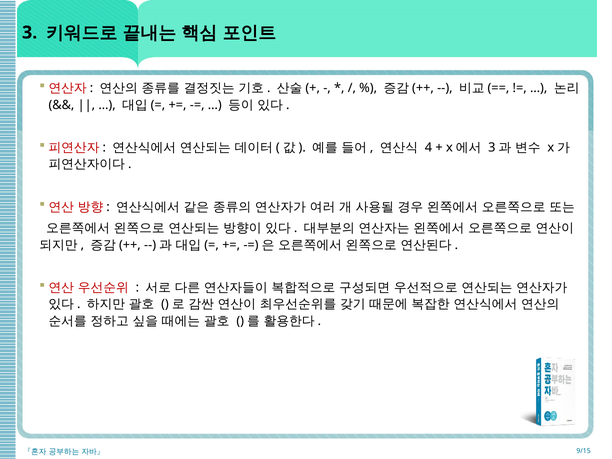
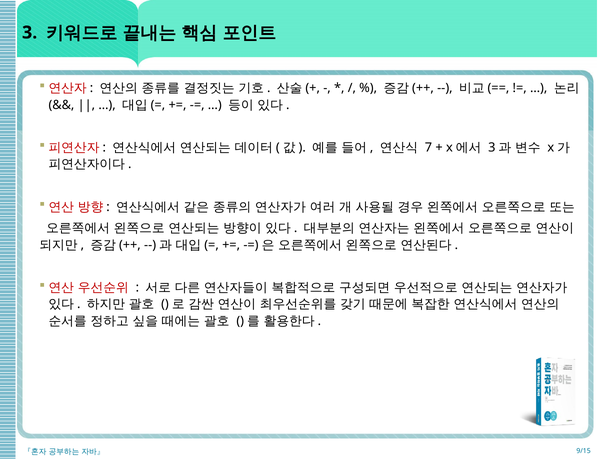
4: 4 -> 7 (429, 147)
